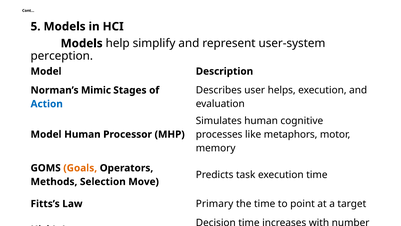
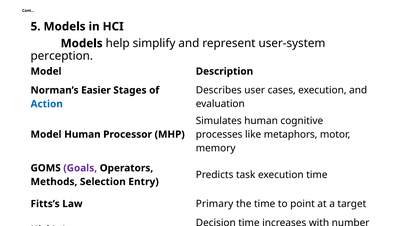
helps: helps -> cases (282, 90)
Mimic: Mimic -> Easier (96, 90)
Goals colour: orange -> purple (80, 168)
Move: Move -> Entry (144, 181)
